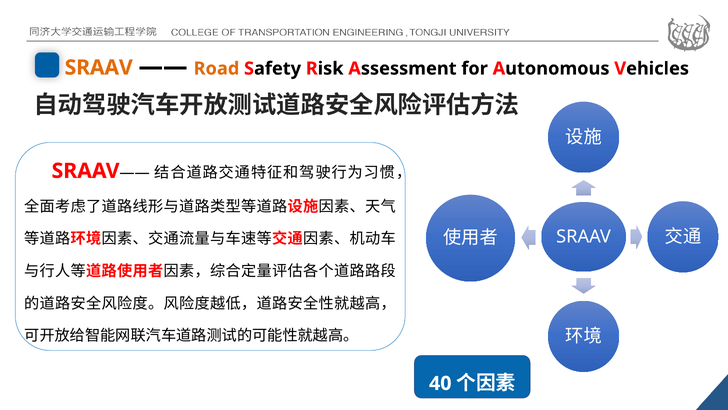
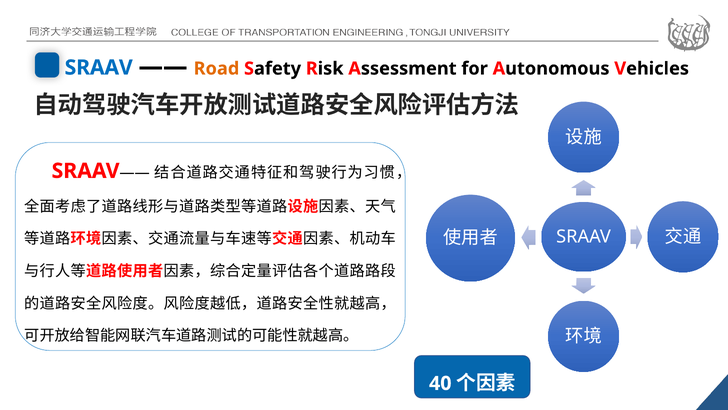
SRAAV colour: orange -> blue (99, 68)
